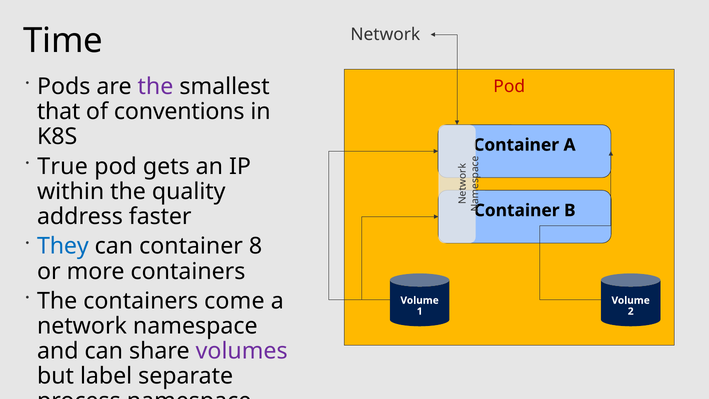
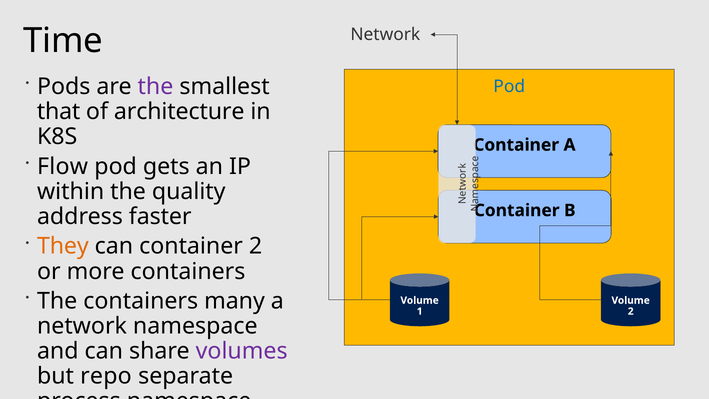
Pod colour: red -> blue (509, 87)
conventions: conventions -> architecture (179, 112)
True: True -> Flow (63, 166)
They colour: blue -> orange (63, 246)
container 8: 8 -> 2 (256, 246)
come: come -> many (235, 301)
label: label -> repo (106, 376)
